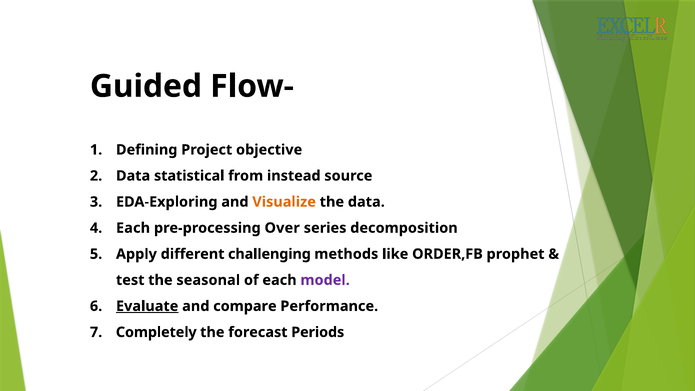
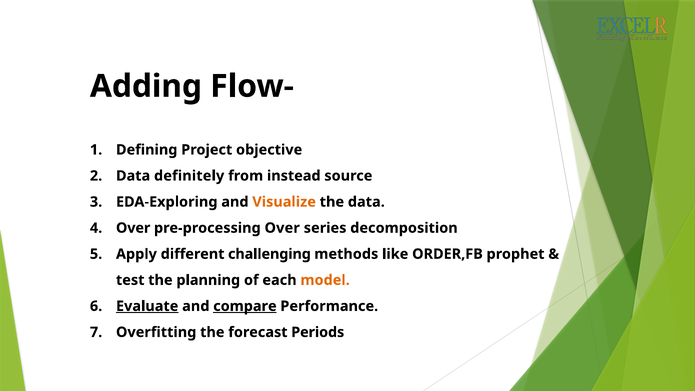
Guided: Guided -> Adding (146, 86)
statistical: statistical -> definitely (189, 176)
Each: Each -> Over (133, 228)
seasonal: seasonal -> planning (208, 280)
model colour: purple -> orange (325, 280)
compare underline: none -> present (245, 306)
Completely: Completely -> Overfitting (156, 332)
